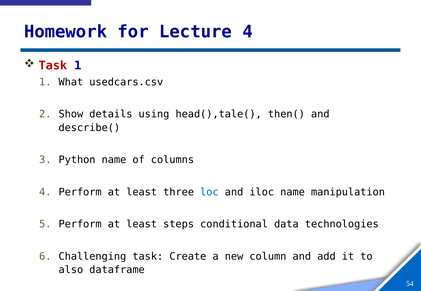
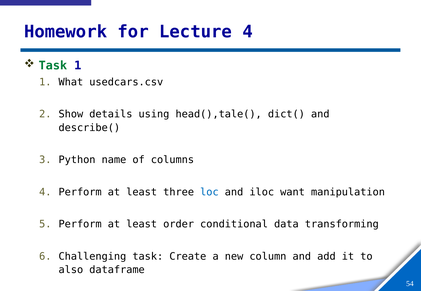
Task colour: red -> green (53, 66)
then(: then( -> dict( (286, 114)
iloc name: name -> want (293, 192)
steps: steps -> order (179, 225)
technologies: technologies -> transforming (342, 225)
